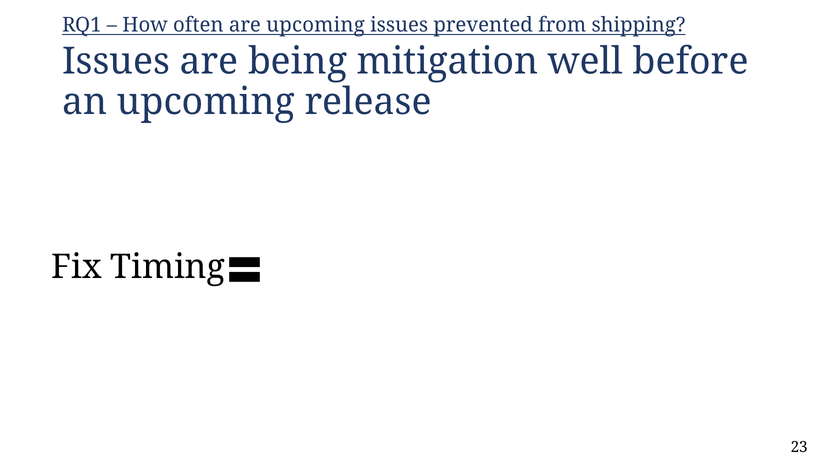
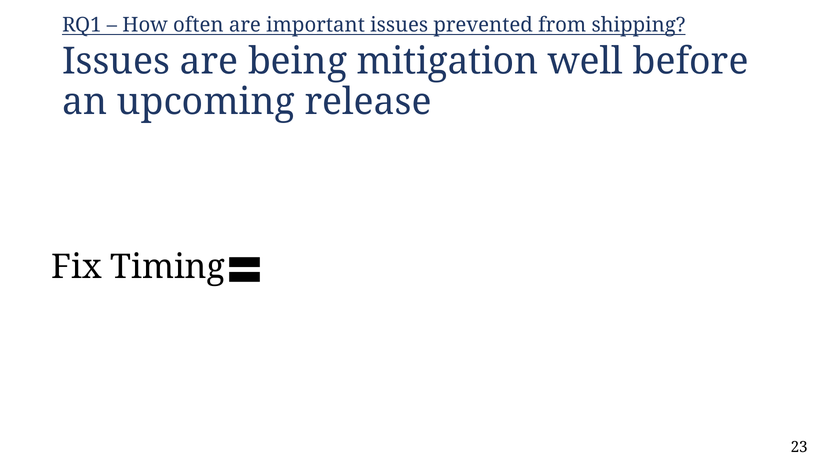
are upcoming: upcoming -> important (316, 25)
